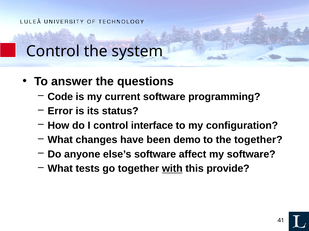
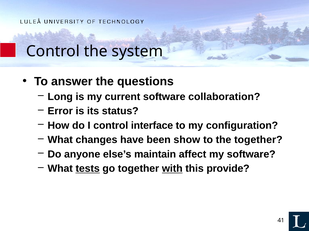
Code: Code -> Long (60, 97)
programming: programming -> collaboration (224, 97)
demo: demo -> show (187, 140)
else’s software: software -> maintain (155, 155)
tests underline: none -> present (88, 169)
